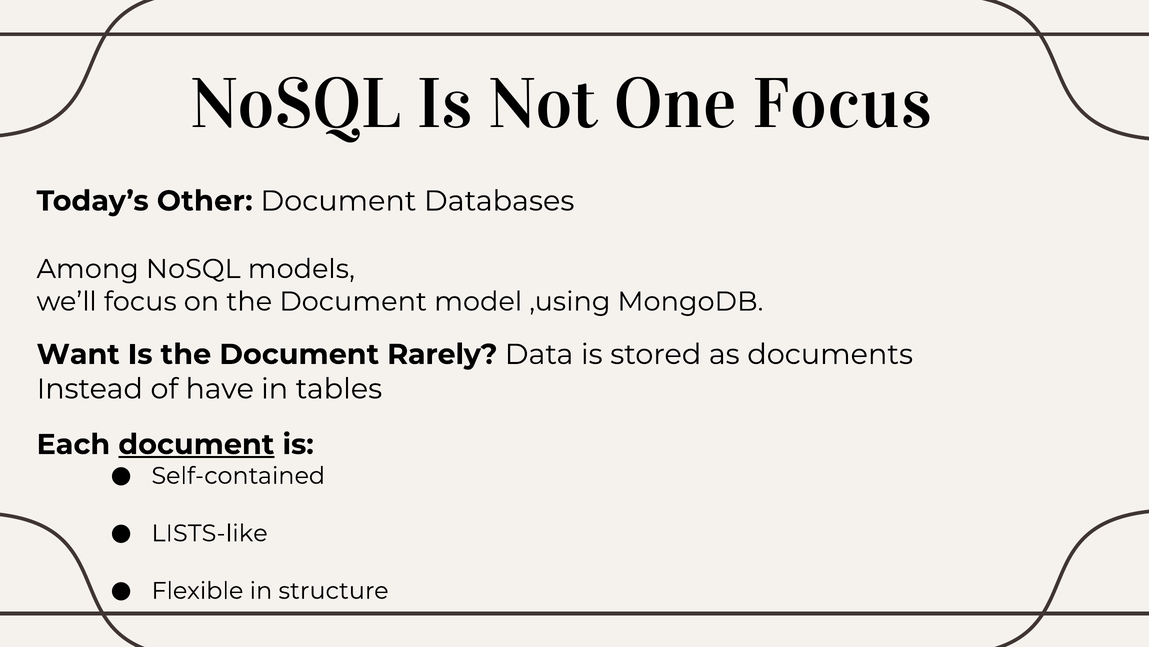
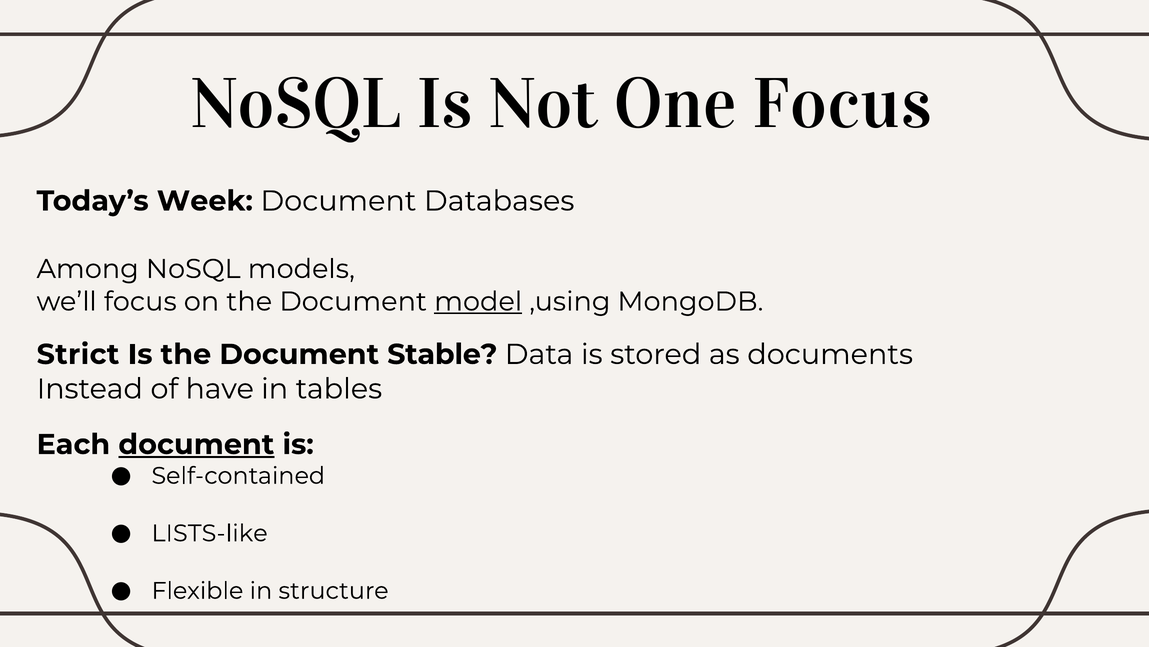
Other: Other -> Week (205, 201)
model underline: none -> present (478, 301)
Want: Want -> Strict (78, 354)
Rarely: Rarely -> Stable (442, 354)
